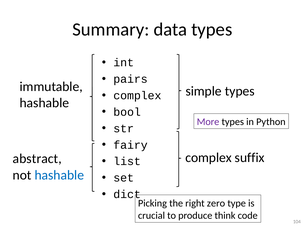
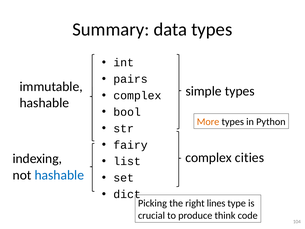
More colour: purple -> orange (208, 122)
suffix: suffix -> cities (250, 158)
abstract: abstract -> indexing (37, 159)
zero: zero -> lines (216, 203)
